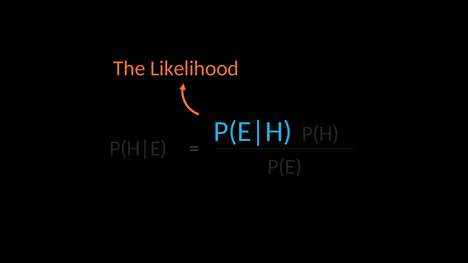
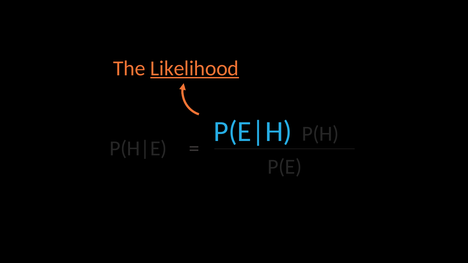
Likelihood underline: none -> present (195, 69)
